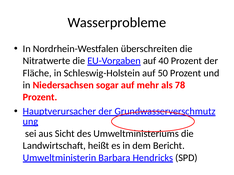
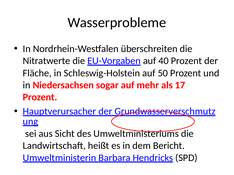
78: 78 -> 17 (180, 85)
